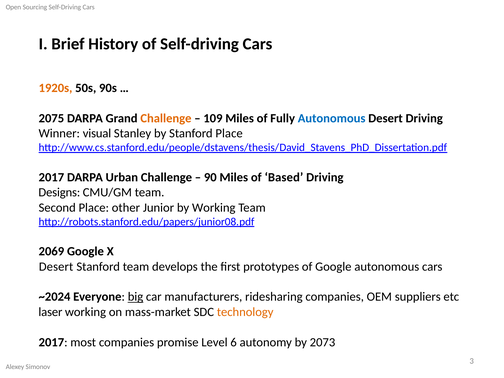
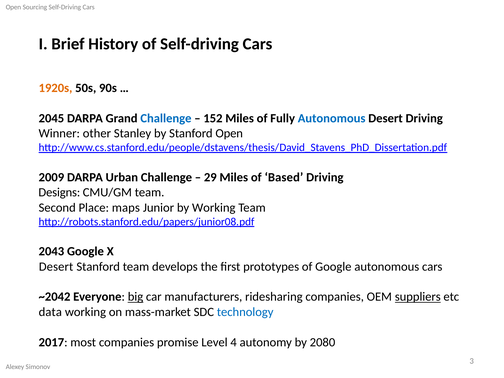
2075: 2075 -> 2045 (51, 118)
Challenge colour: orange -> blue (166, 118)
109: 109 -> 152 (213, 118)
visual: visual -> other (97, 133)
Stanford Place: Place -> Open (229, 133)
2017: 2017 -> 2009 (51, 177)
90: 90 -> 29 (210, 177)
other: other -> maps (126, 208)
2069: 2069 -> 2043 (51, 251)
~2024: ~2024 -> ~2042 (55, 297)
suppliers underline: none -> present (418, 297)
laser: laser -> data (50, 312)
technology colour: orange -> blue (245, 312)
6: 6 -> 4 (234, 342)
2073: 2073 -> 2080 (322, 342)
